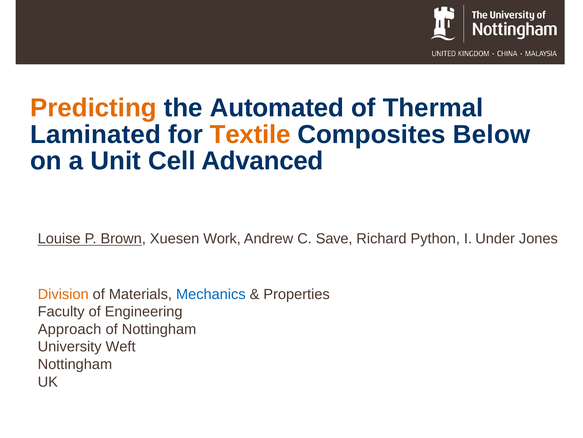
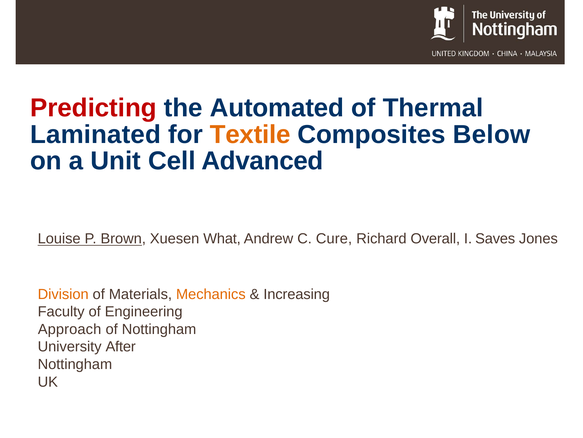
Predicting colour: orange -> red (93, 108)
Work: Work -> What (222, 238)
Save: Save -> Cure (334, 238)
Python: Python -> Overall (435, 238)
Under: Under -> Saves (495, 238)
Mechanics colour: blue -> orange (211, 294)
Properties: Properties -> Increasing (297, 294)
Weft: Weft -> After (121, 346)
